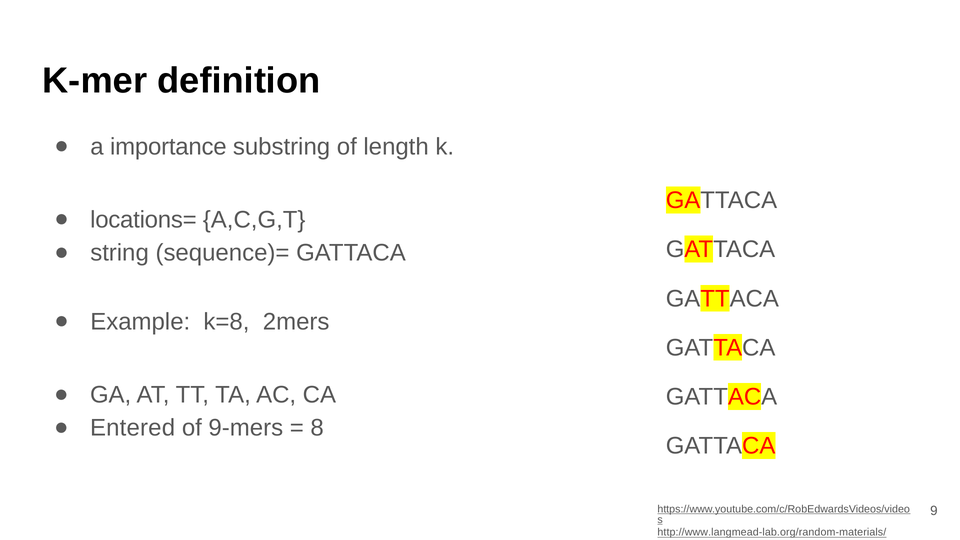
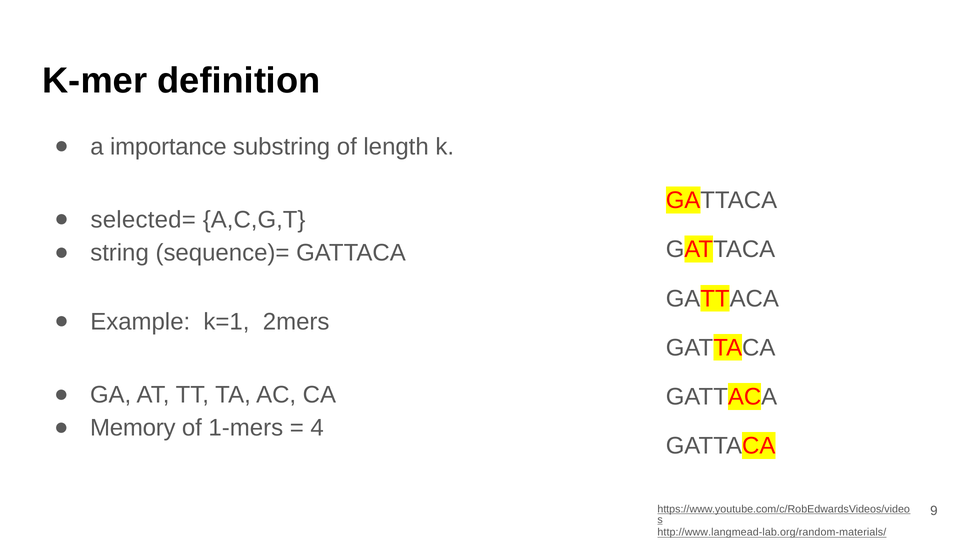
locations=: locations= -> selected= (143, 220)
k=8: k=8 -> k=1 (226, 322)
Entered: Entered -> Memory (133, 428)
9-mers: 9-mers -> 1-mers (246, 428)
8: 8 -> 4 (317, 428)
